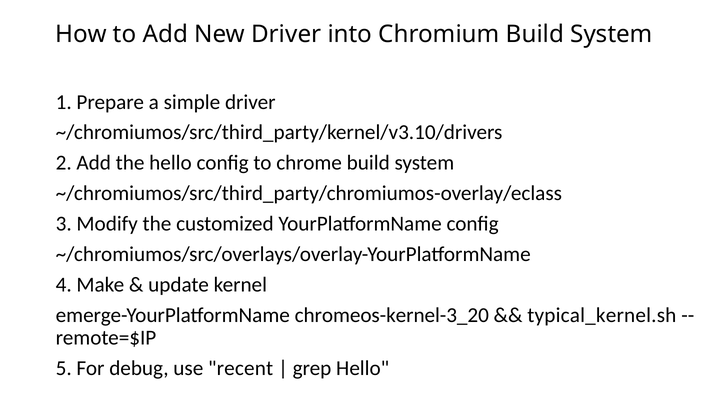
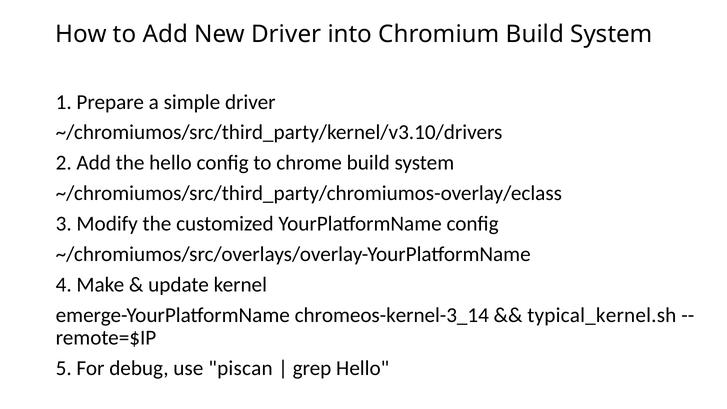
chromeos-kernel-3_20: chromeos-kernel-3_20 -> chromeos-kernel-3_14 (392, 315)
recent: recent -> piscan (241, 368)
